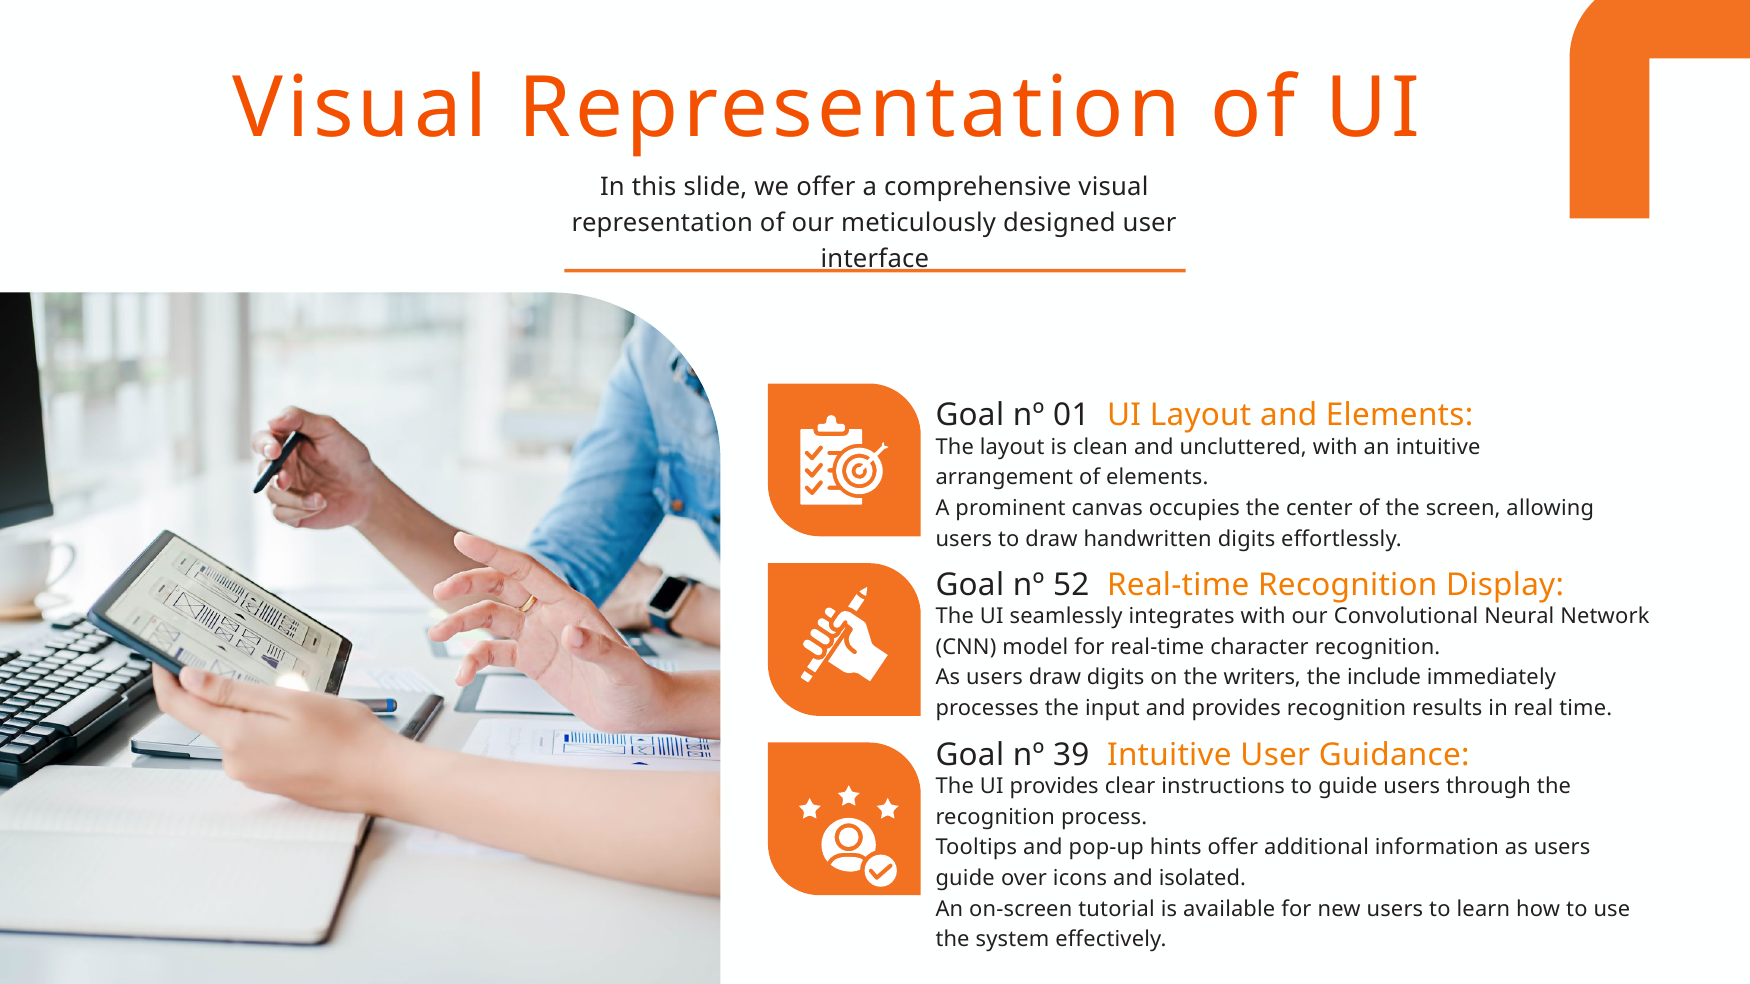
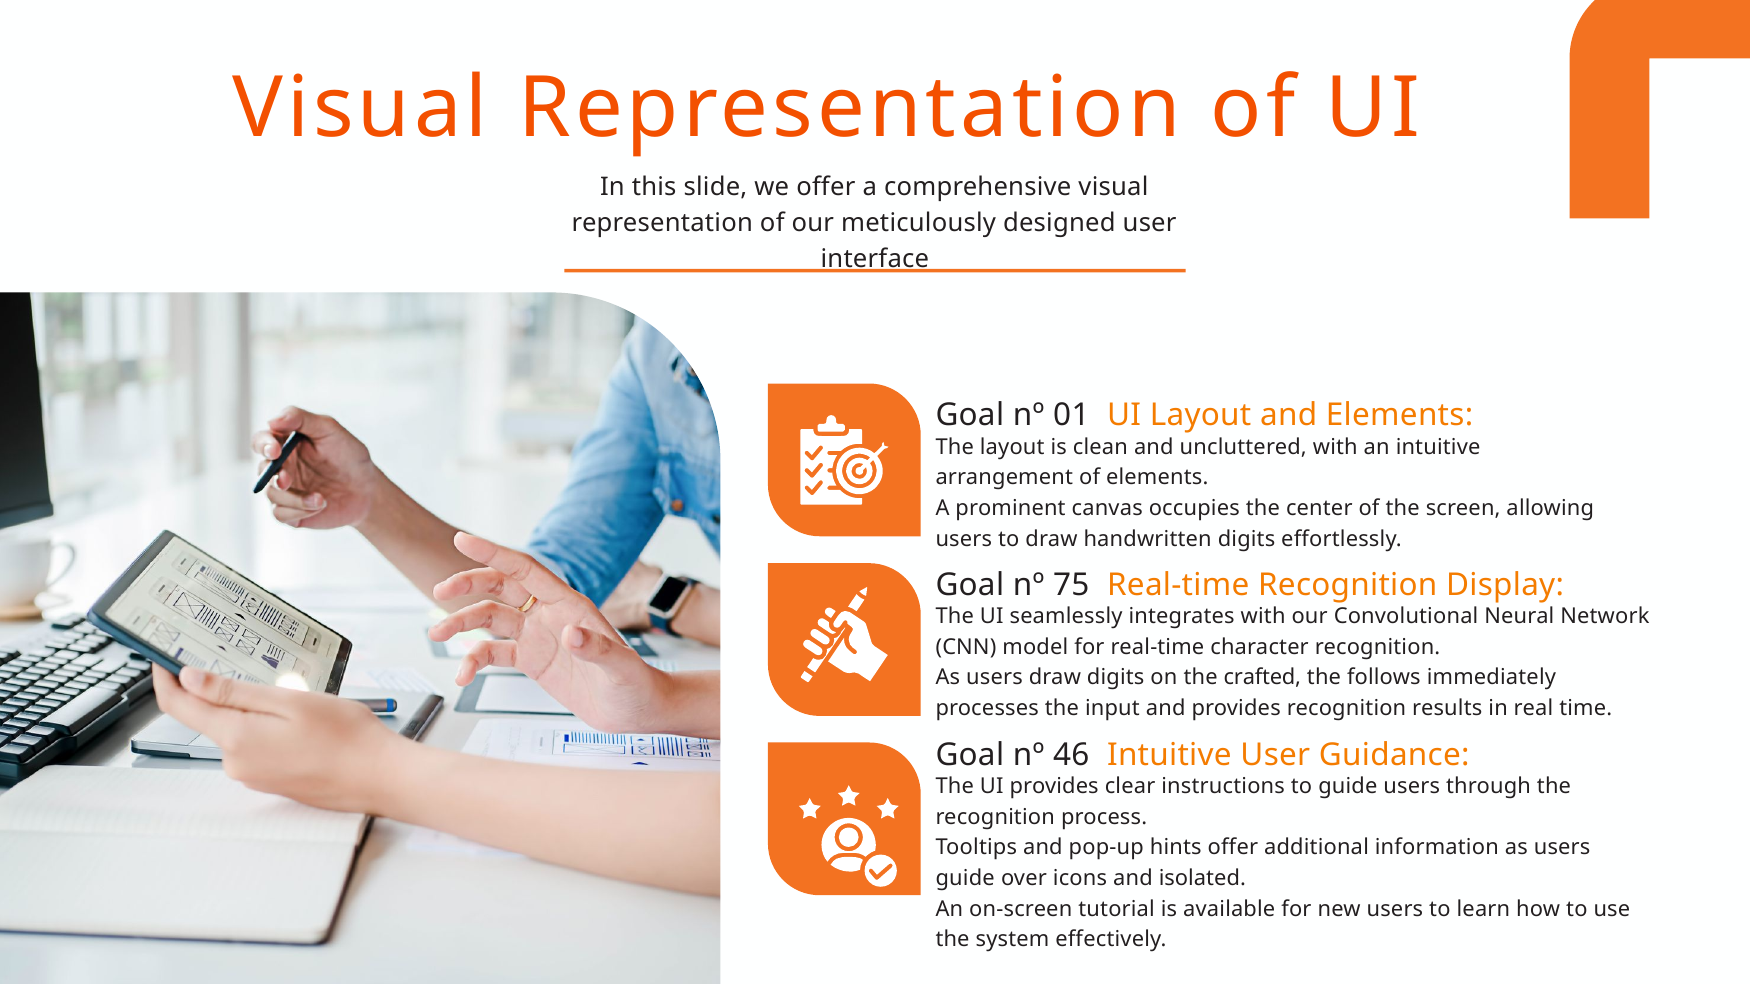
52: 52 -> 75 (1071, 585)
writers: writers -> crafted (1262, 678)
include: include -> follows (1384, 678)
39: 39 -> 46 (1071, 755)
